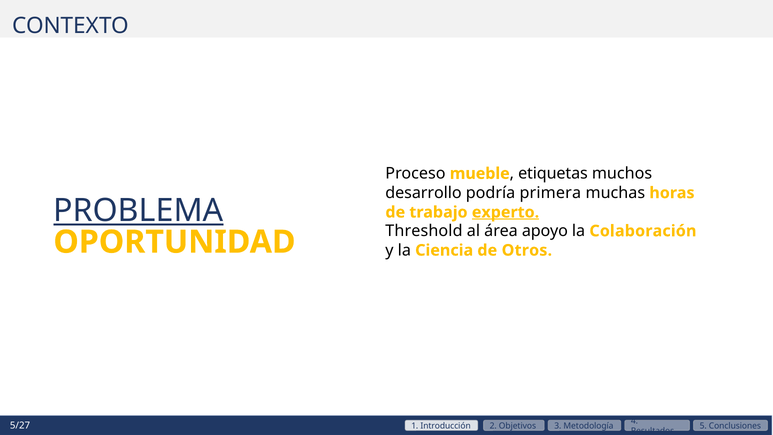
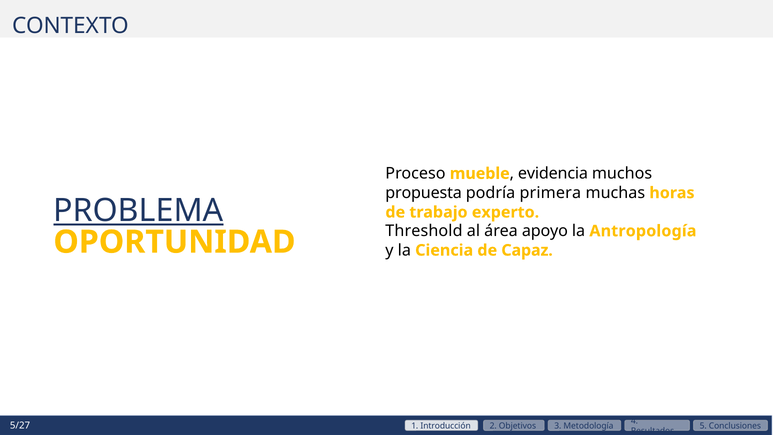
etiquetas: etiquetas -> evidencia (553, 173)
desarrollo: desarrollo -> propuesta (424, 193)
experto underline: present -> none (505, 212)
Colaboración: Colaboración -> Antropología (643, 231)
Otros: Otros -> Capaz (527, 250)
